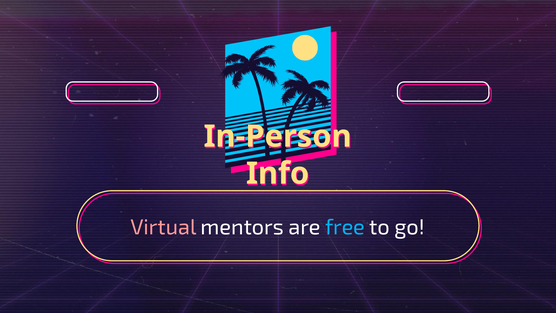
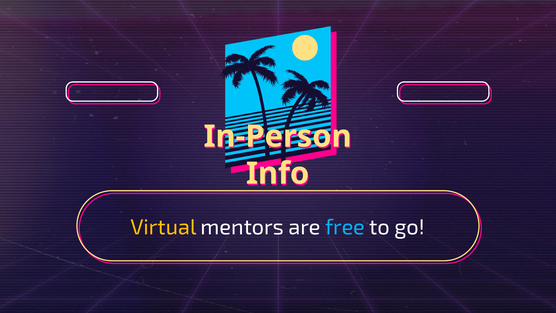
Virtual colour: pink -> yellow (163, 227)
